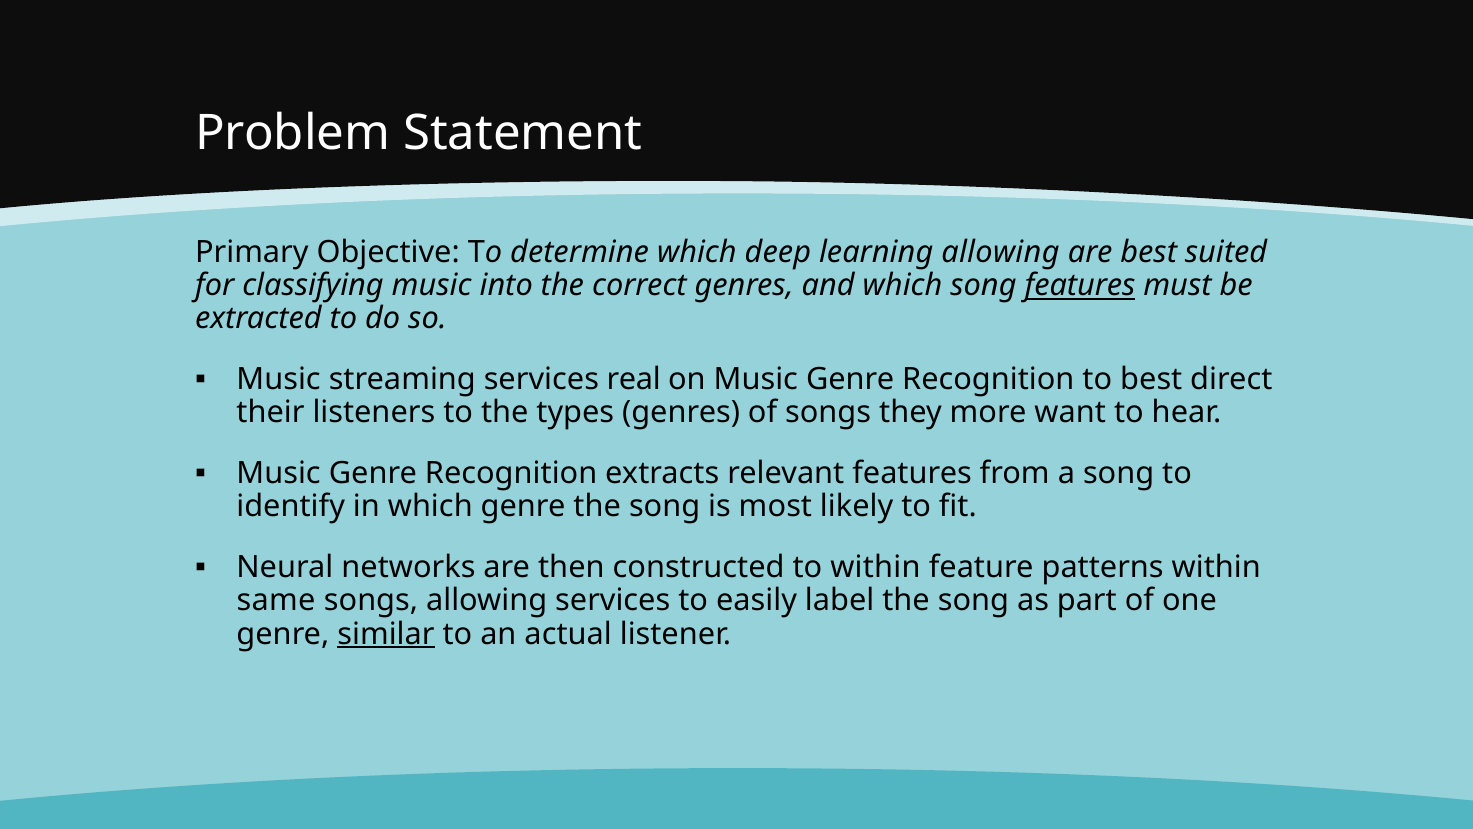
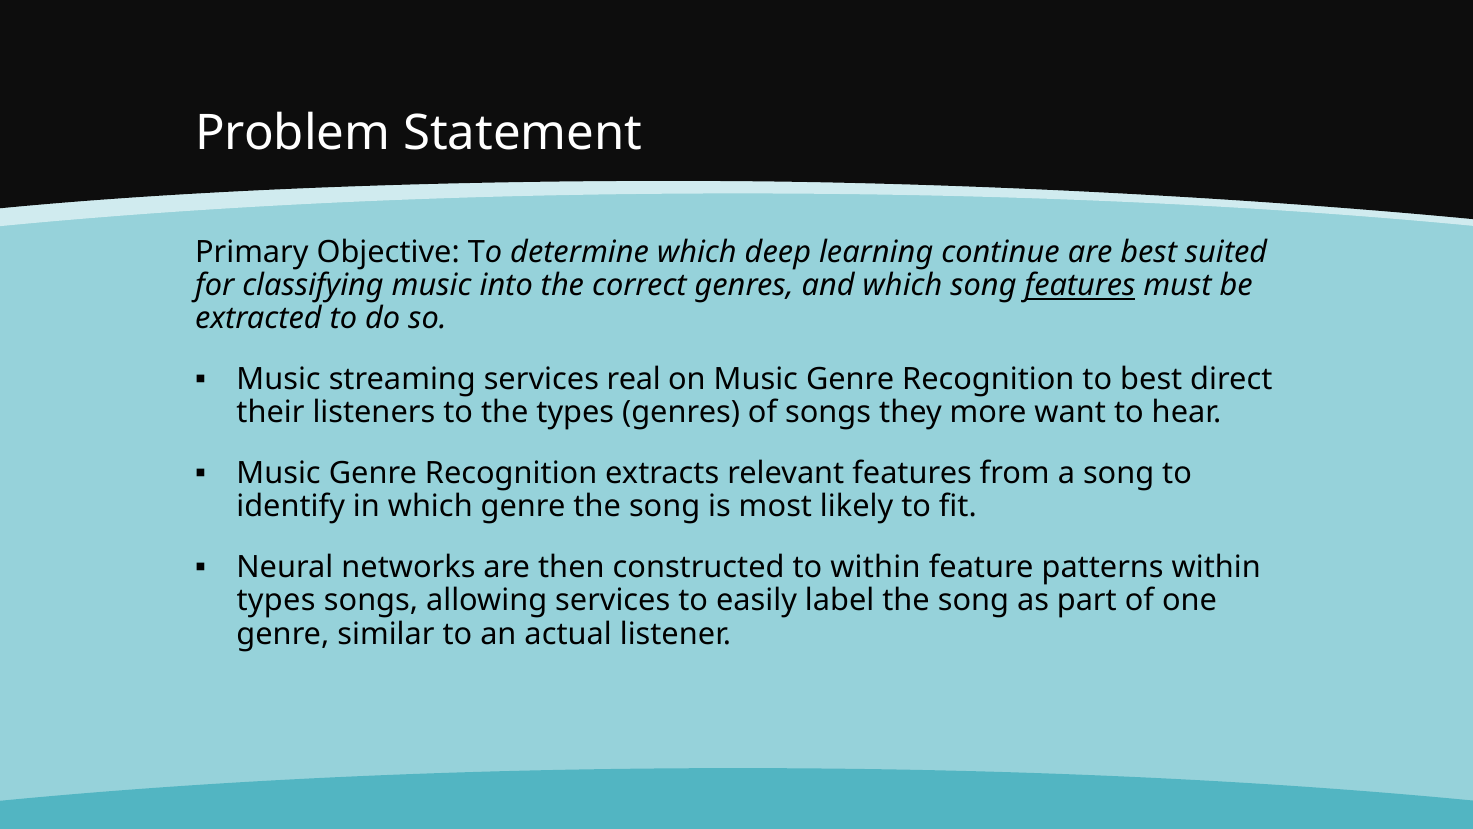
learning allowing: allowing -> continue (1001, 252)
same: same -> types (276, 601)
similar underline: present -> none (386, 634)
